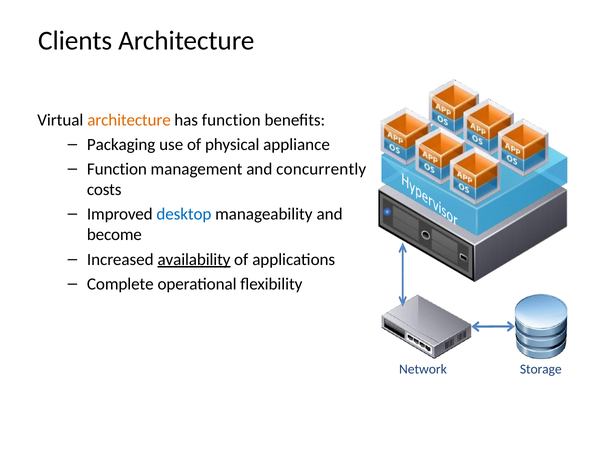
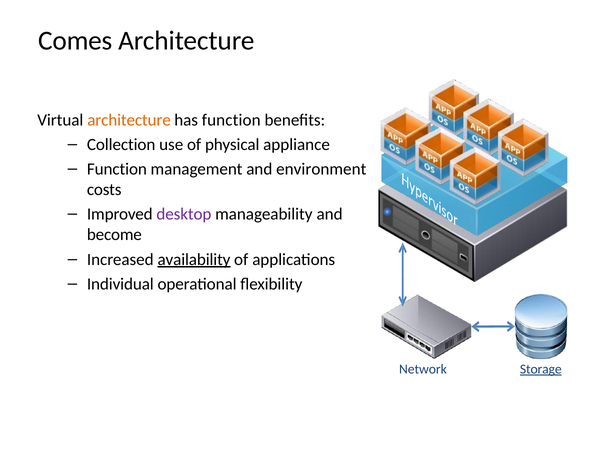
Clients: Clients -> Comes (75, 41)
Packaging: Packaging -> Collection (121, 145)
concurrently: concurrently -> environment (321, 169)
desktop colour: blue -> purple (184, 214)
Complete: Complete -> Individual (120, 284)
Storage underline: none -> present (541, 369)
